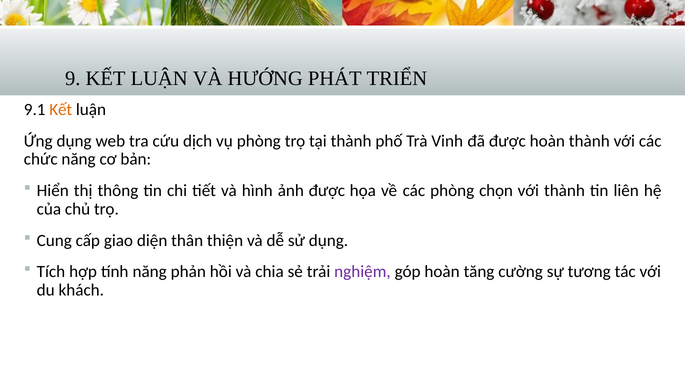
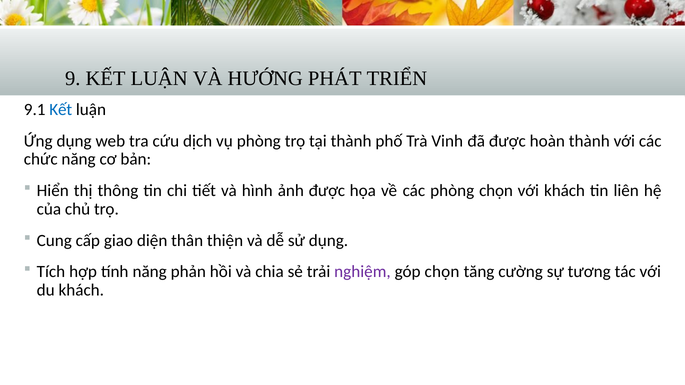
Kết colour: orange -> blue (61, 110)
với thành: thành -> khách (565, 191)
góp hoàn: hoàn -> chọn (442, 272)
